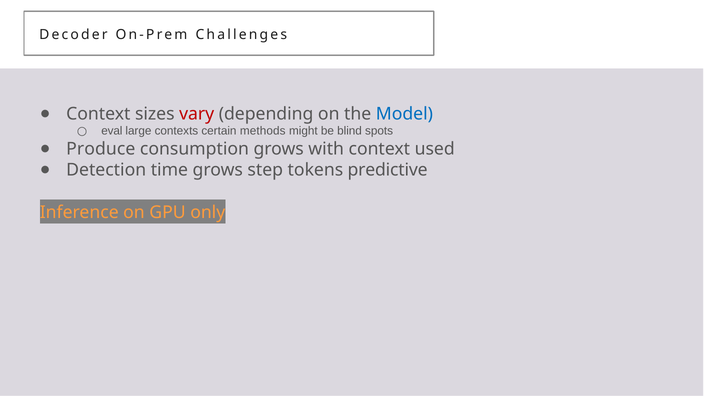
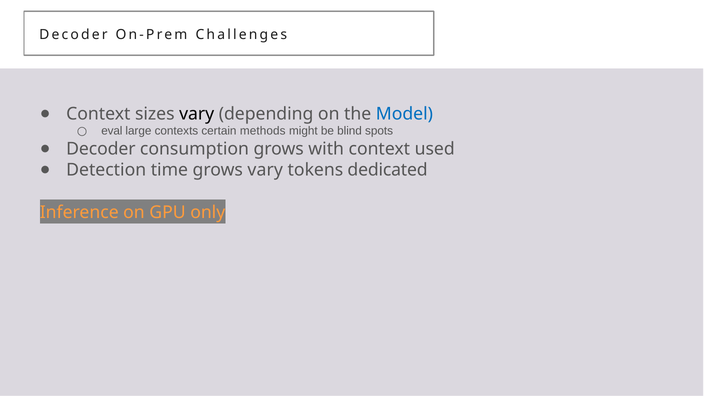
vary colour: red -> black (197, 114)
Produce: Produce -> Decoder (101, 149)
grows step: step -> vary (265, 170)
predictive: predictive -> dedicated (388, 170)
